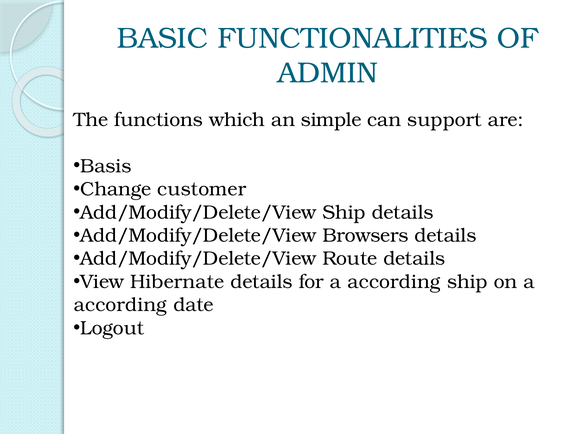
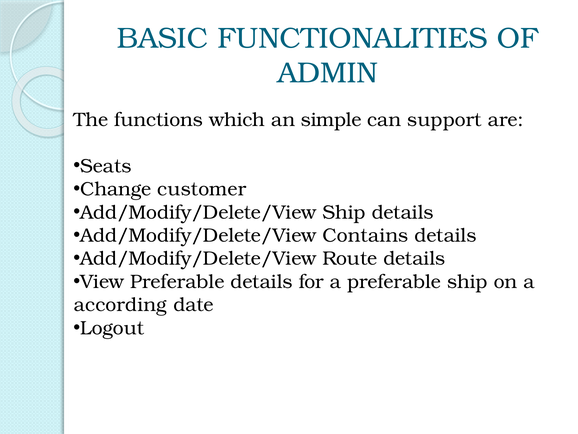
Basis: Basis -> Seats (106, 166)
Browsers: Browsers -> Contains (365, 235)
View Hibernate: Hibernate -> Preferable (177, 281)
for a according: according -> preferable (394, 281)
